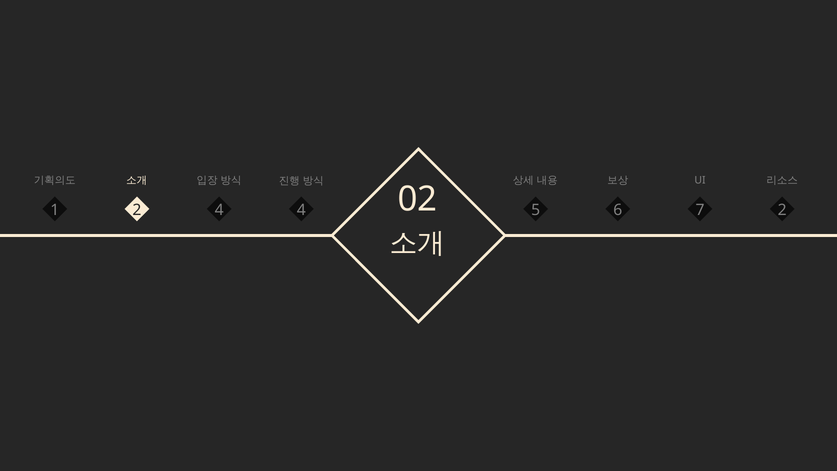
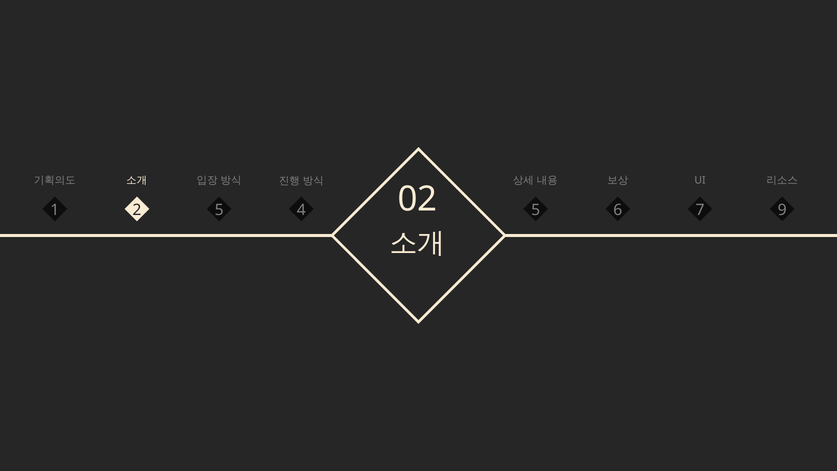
2 4: 4 -> 5 (219, 210)
4 2: 2 -> 9 (782, 210)
